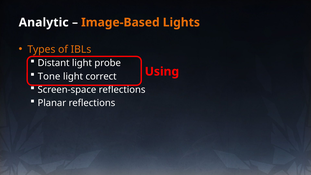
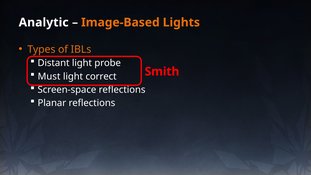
Using: Using -> Smith (162, 72)
Tone: Tone -> Must (49, 76)
